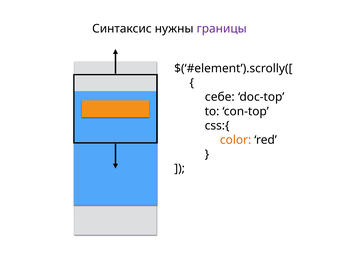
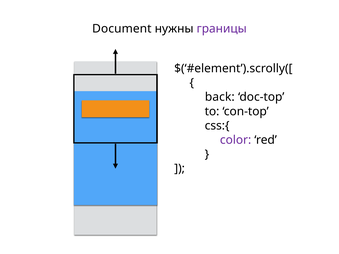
Синтаксис: Синтаксис -> Document (122, 29)
себе: себе -> back (220, 97)
color colour: orange -> purple (236, 140)
